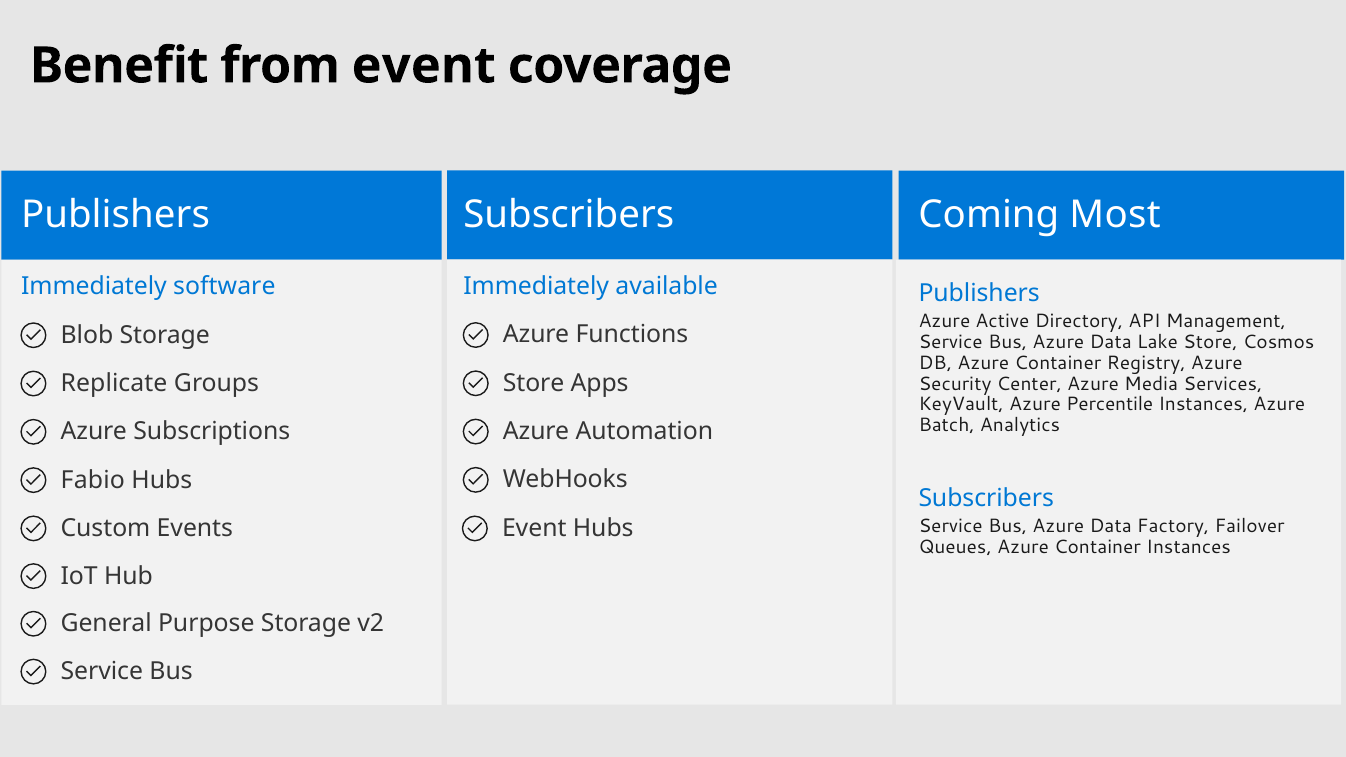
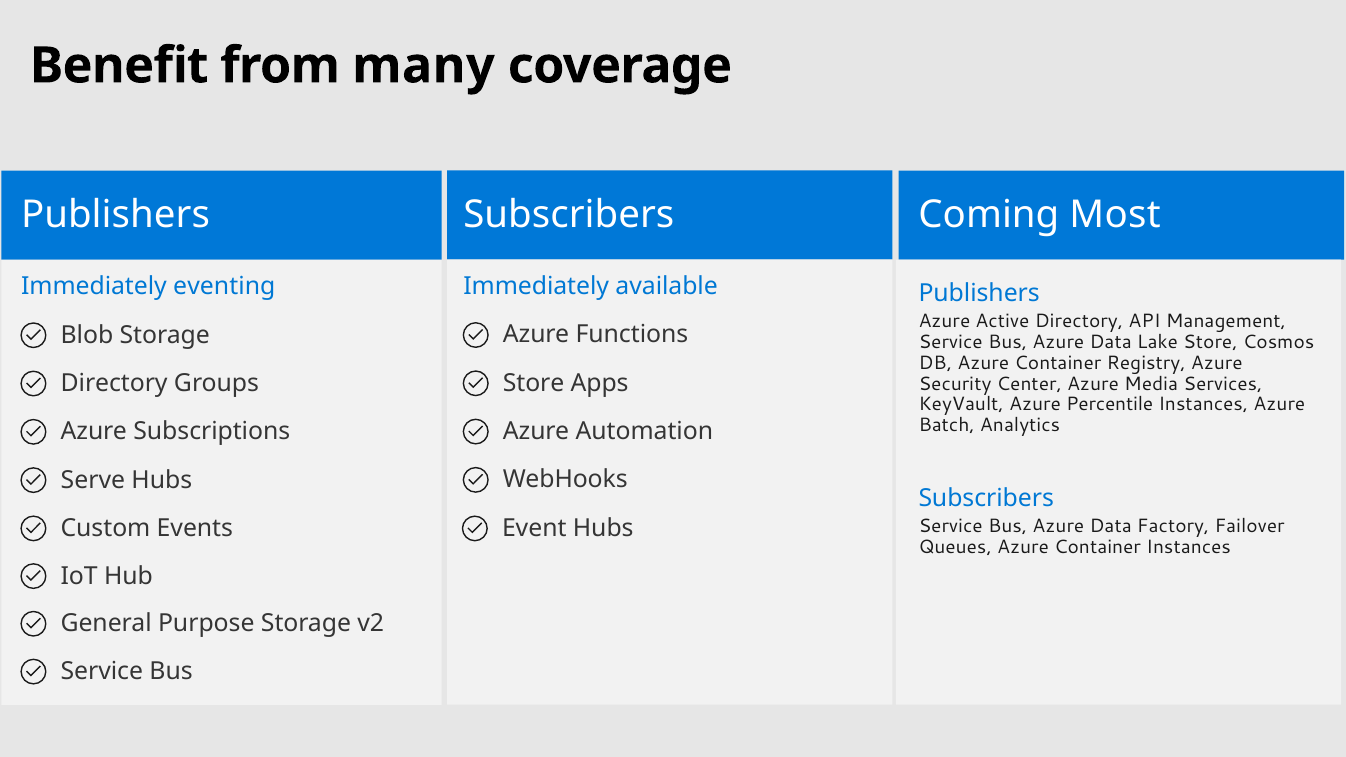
from event: event -> many (424, 66)
software: software -> eventing (224, 286)
Replicate: Replicate -> Directory (114, 383)
Fabio: Fabio -> Serve (93, 480)
